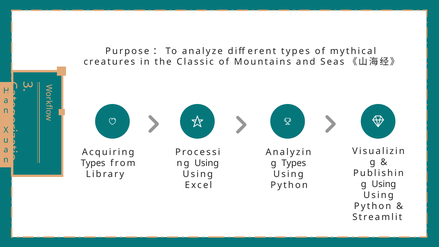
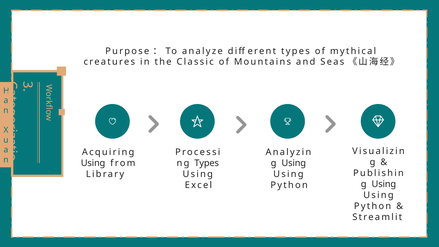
Using: Using -> Types (207, 163)
Types: Types -> Using (294, 163)
Types: Types -> Using (93, 163)
